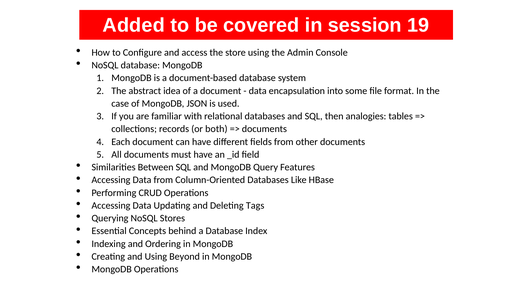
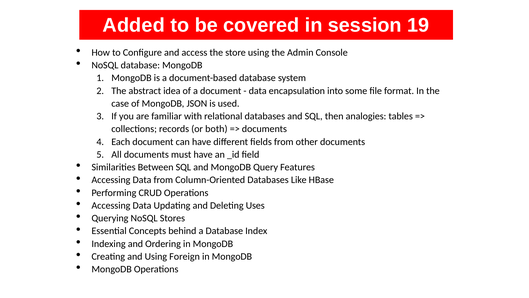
Tags: Tags -> Uses (255, 205)
Beyond: Beyond -> Foreign (185, 256)
